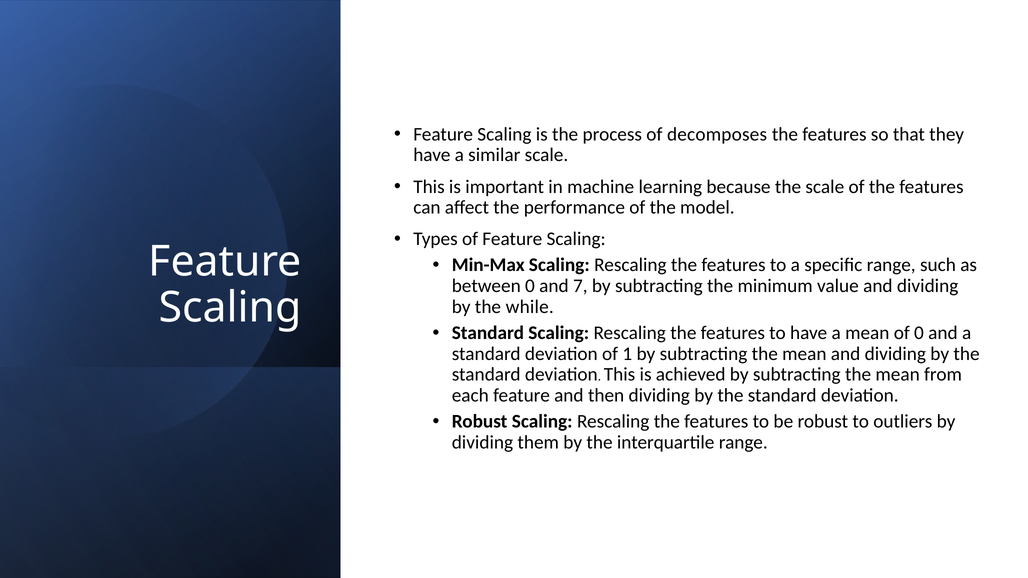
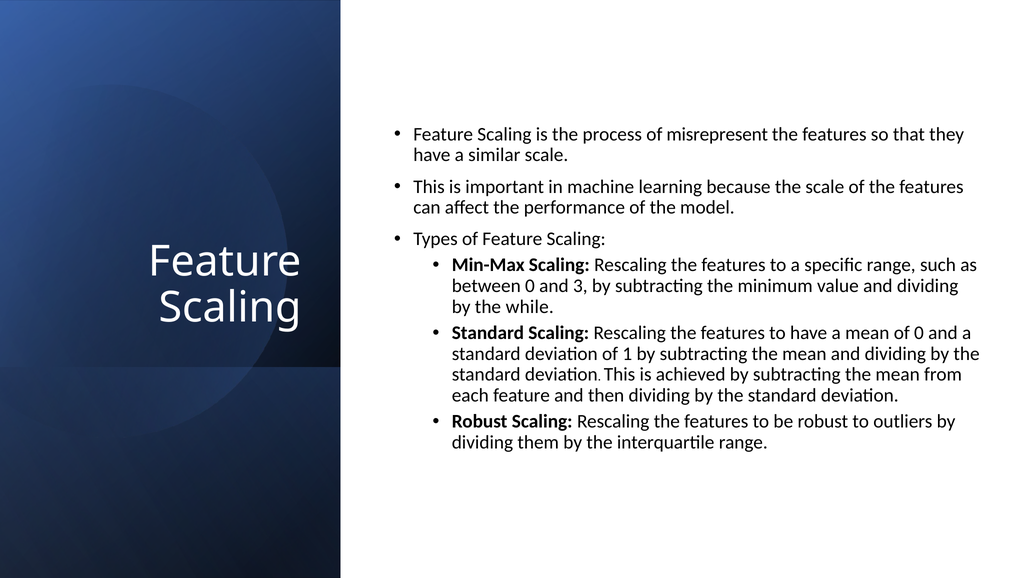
decomposes: decomposes -> misrepresent (717, 134)
7: 7 -> 3 (580, 286)
